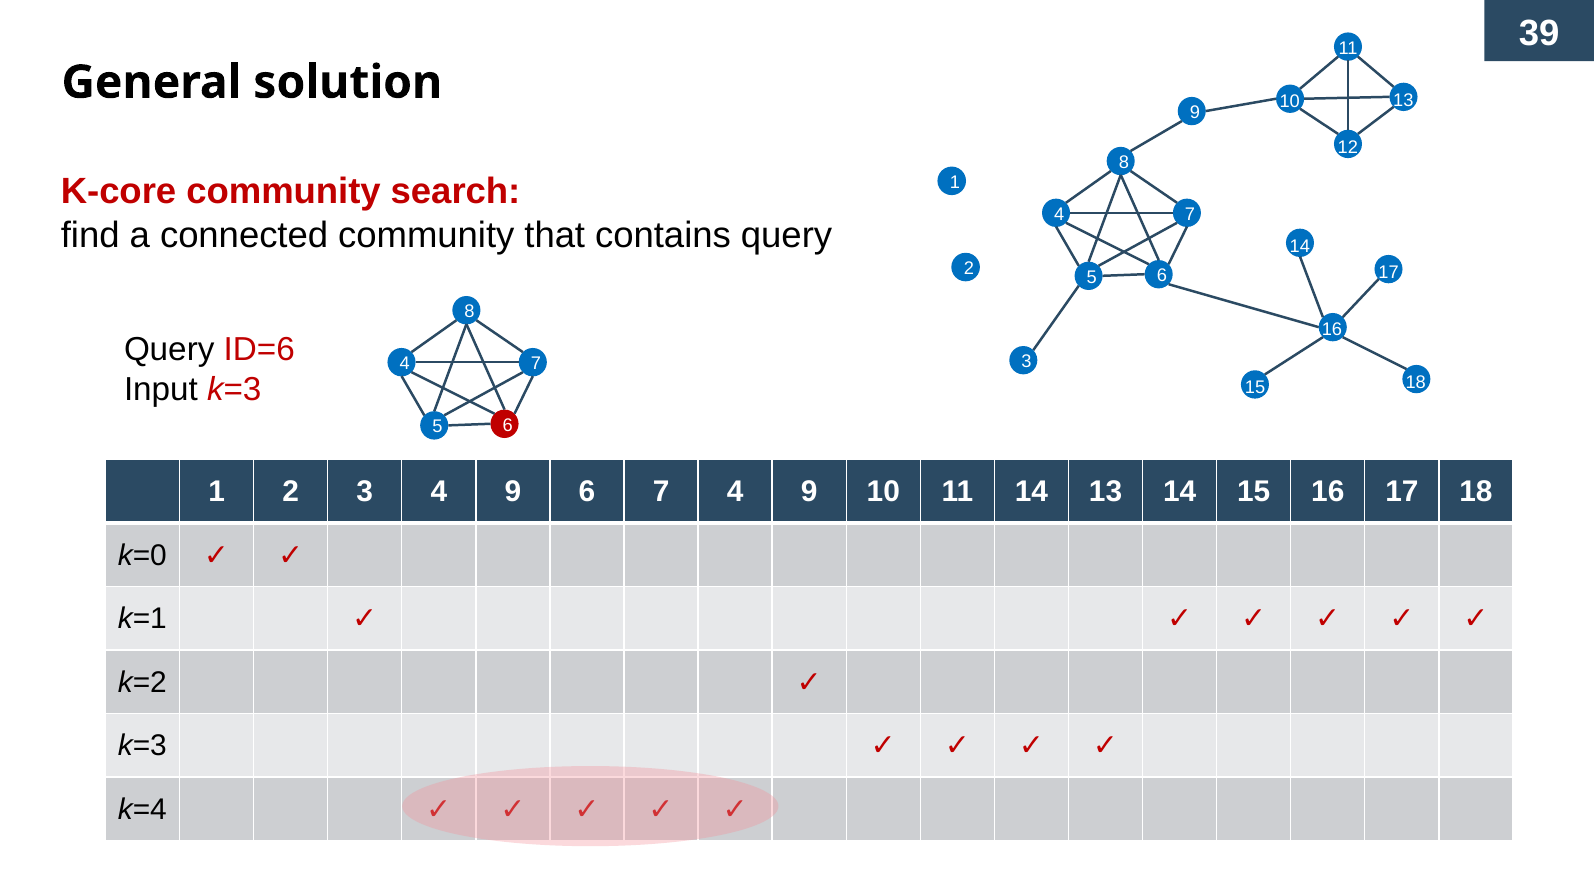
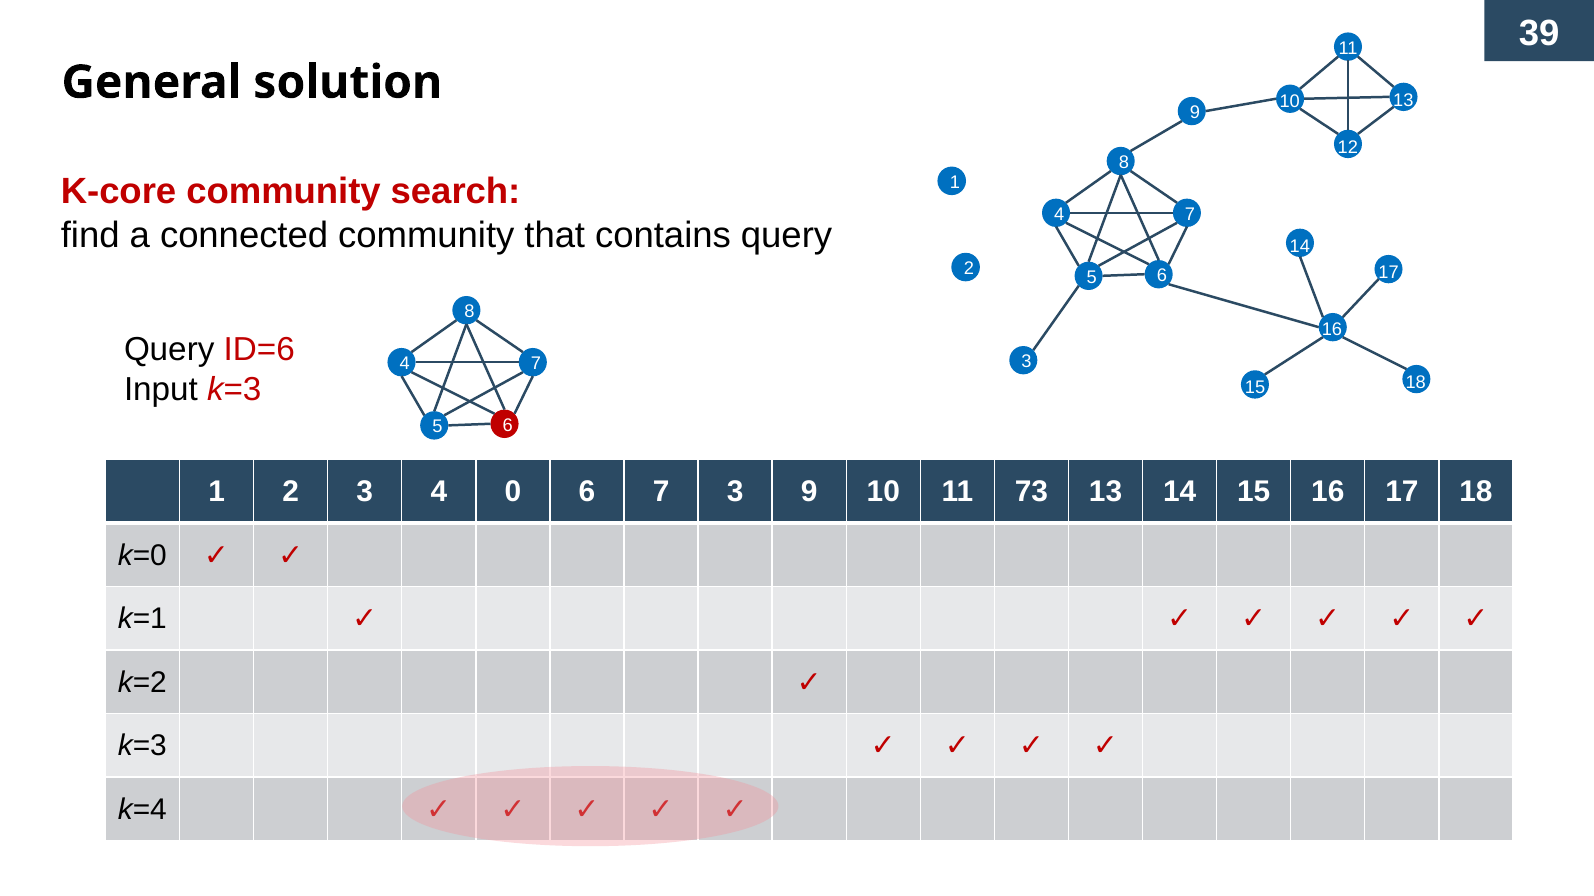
3 4 9: 9 -> 0 (513, 492)
7 4: 4 -> 3 (735, 492)
11 14: 14 -> 73 (1031, 492)
